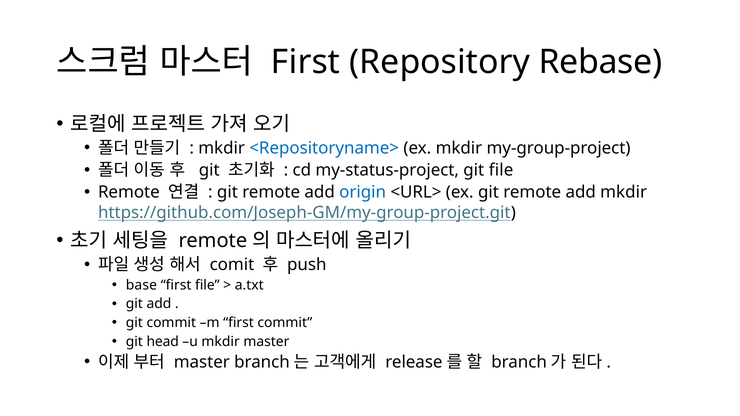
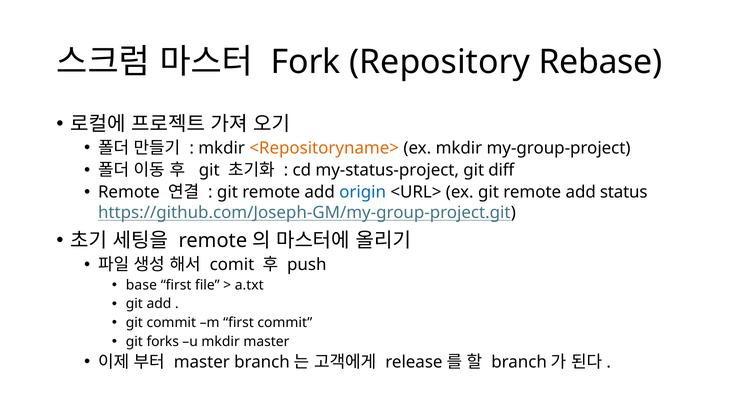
First: First -> Fork (306, 62)
<Repositoryname> colour: blue -> orange (324, 148)
git file: file -> diff (501, 170)
add mkdir: mkdir -> status (624, 192)
head: head -> forks (163, 342)
